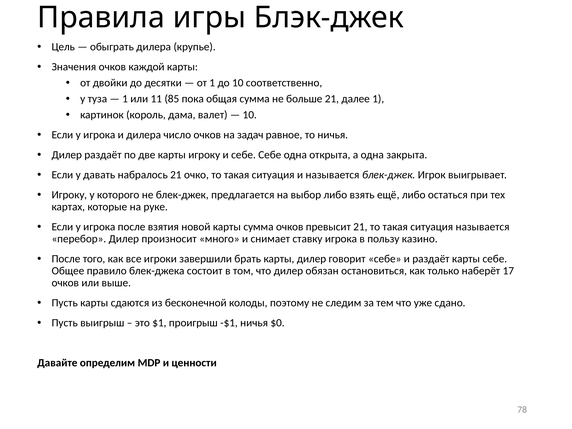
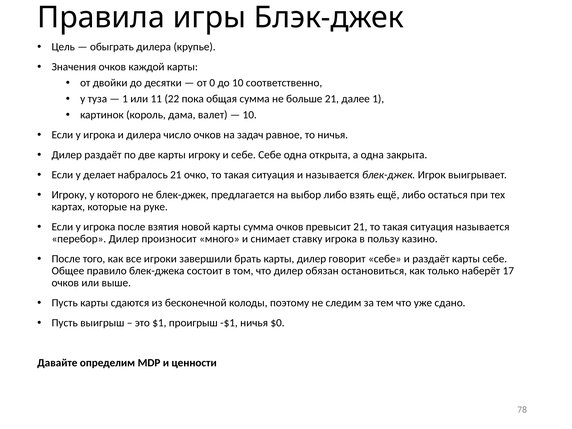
от 1: 1 -> 0 (212, 83)
85: 85 -> 22 (172, 99)
давать: давать -> делает (99, 175)
